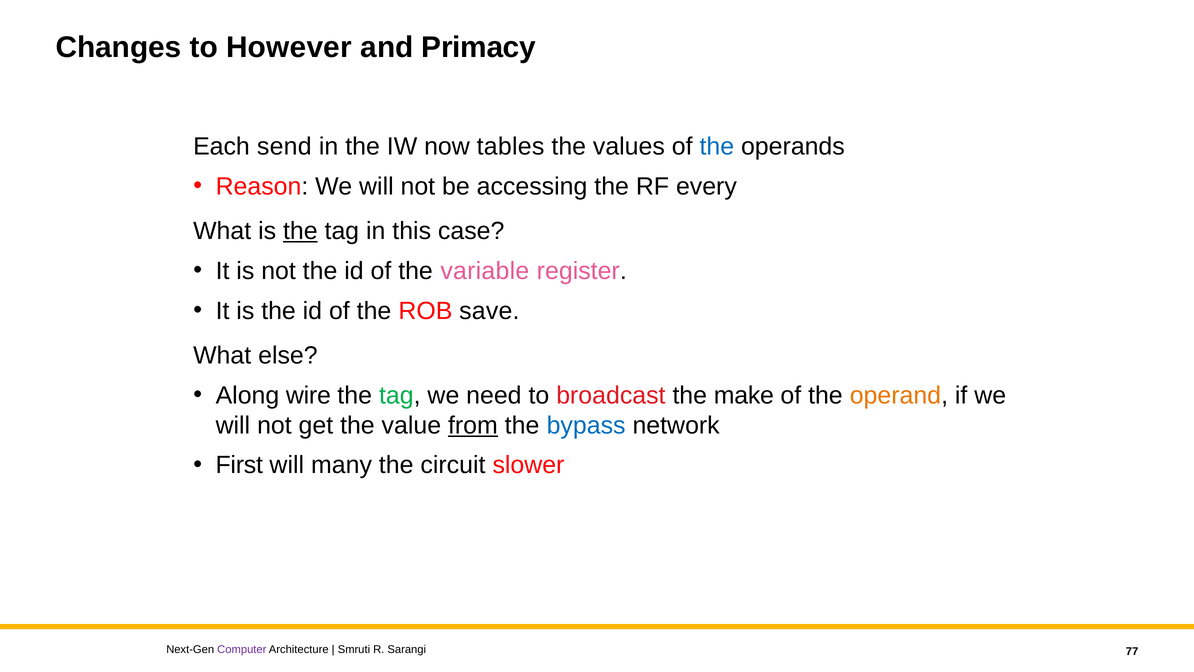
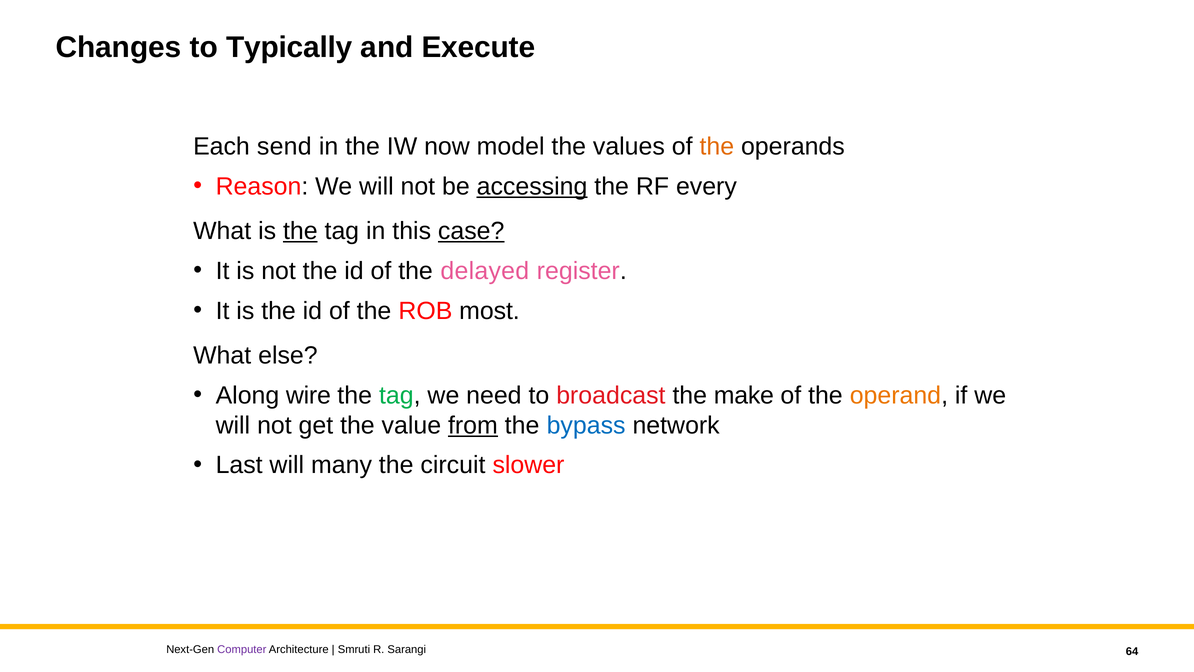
However: However -> Typically (289, 47)
Primacy: Primacy -> Execute (479, 47)
tables: tables -> model (511, 147)
the colour: blue -> orange (717, 147)
accessing underline: none -> present (532, 186)
case underline: none -> present (471, 231)
variable: variable -> delayed (485, 271)
save: save -> most (489, 311)
First: First -> Last (239, 465)
77: 77 -> 64 (1132, 651)
